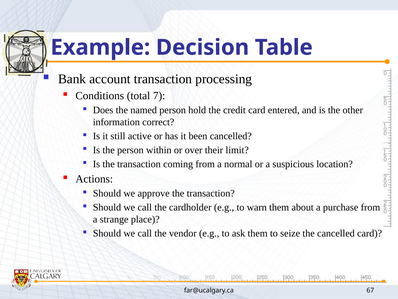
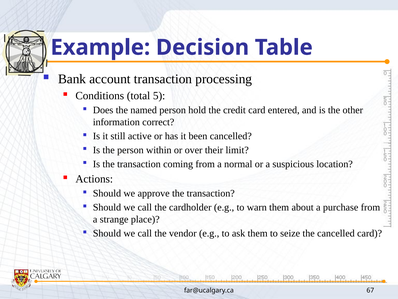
7: 7 -> 5 (159, 95)
